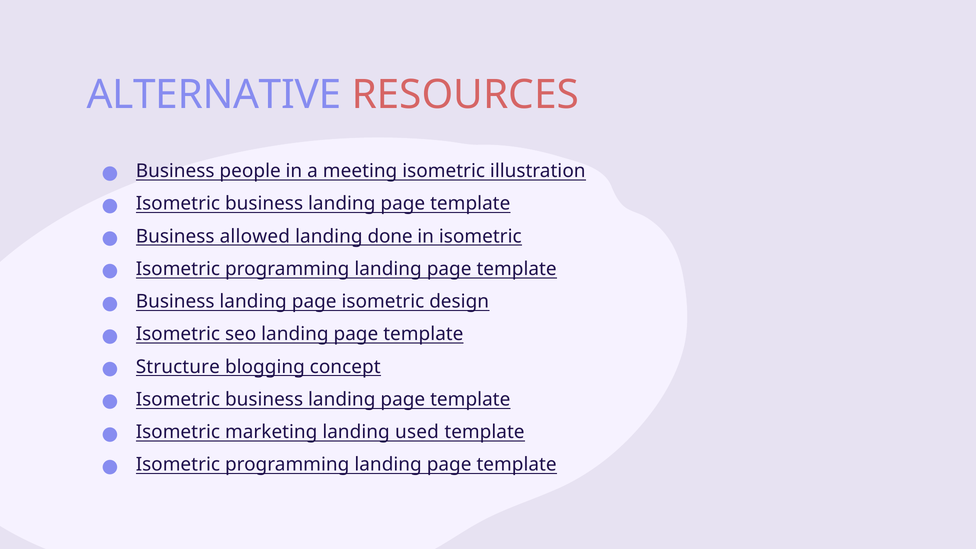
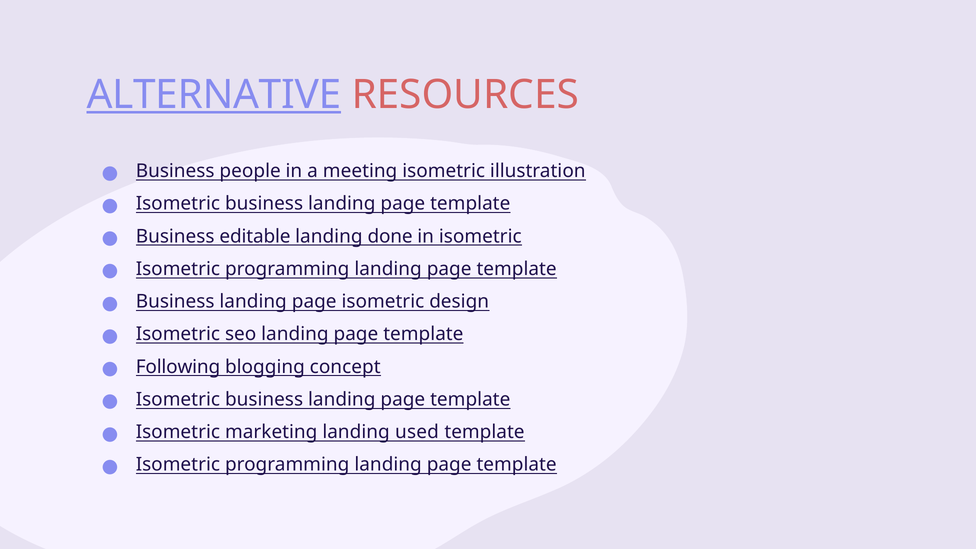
ALTERNATIVE underline: none -> present (214, 95)
allowed: allowed -> editable (255, 236)
Structure: Structure -> Following (178, 367)
